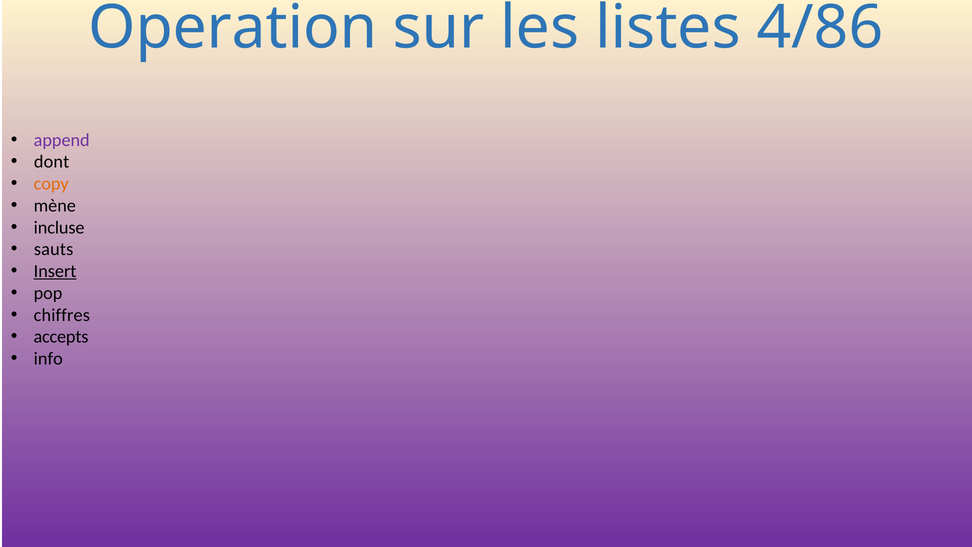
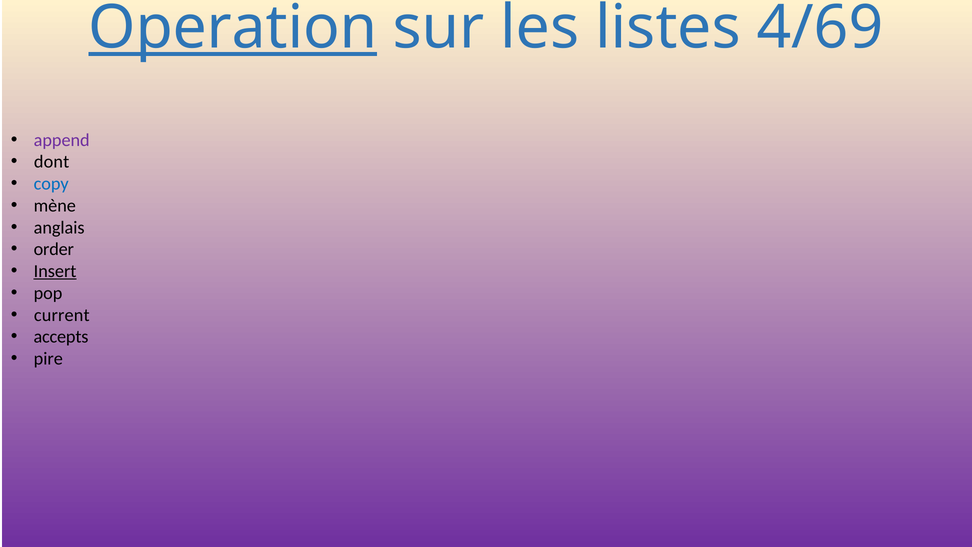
Operation underline: none -> present (233, 28)
4/86: 4/86 -> 4/69 (820, 28)
copy colour: orange -> blue (51, 184)
incluse: incluse -> anglais (59, 227)
sauts: sauts -> order (54, 249)
chiffres: chiffres -> current (62, 315)
info: info -> pire (48, 359)
